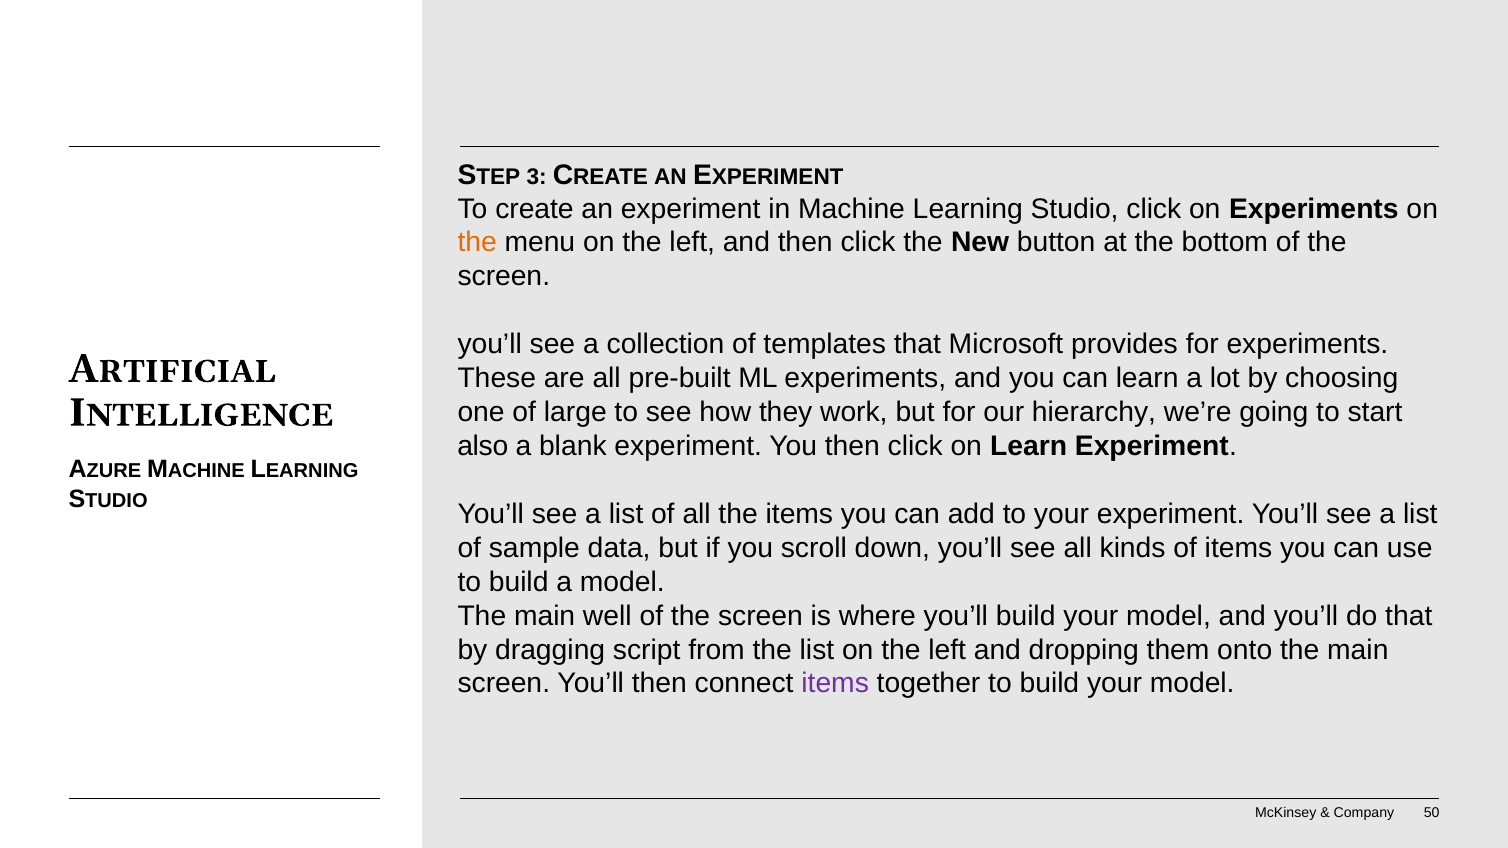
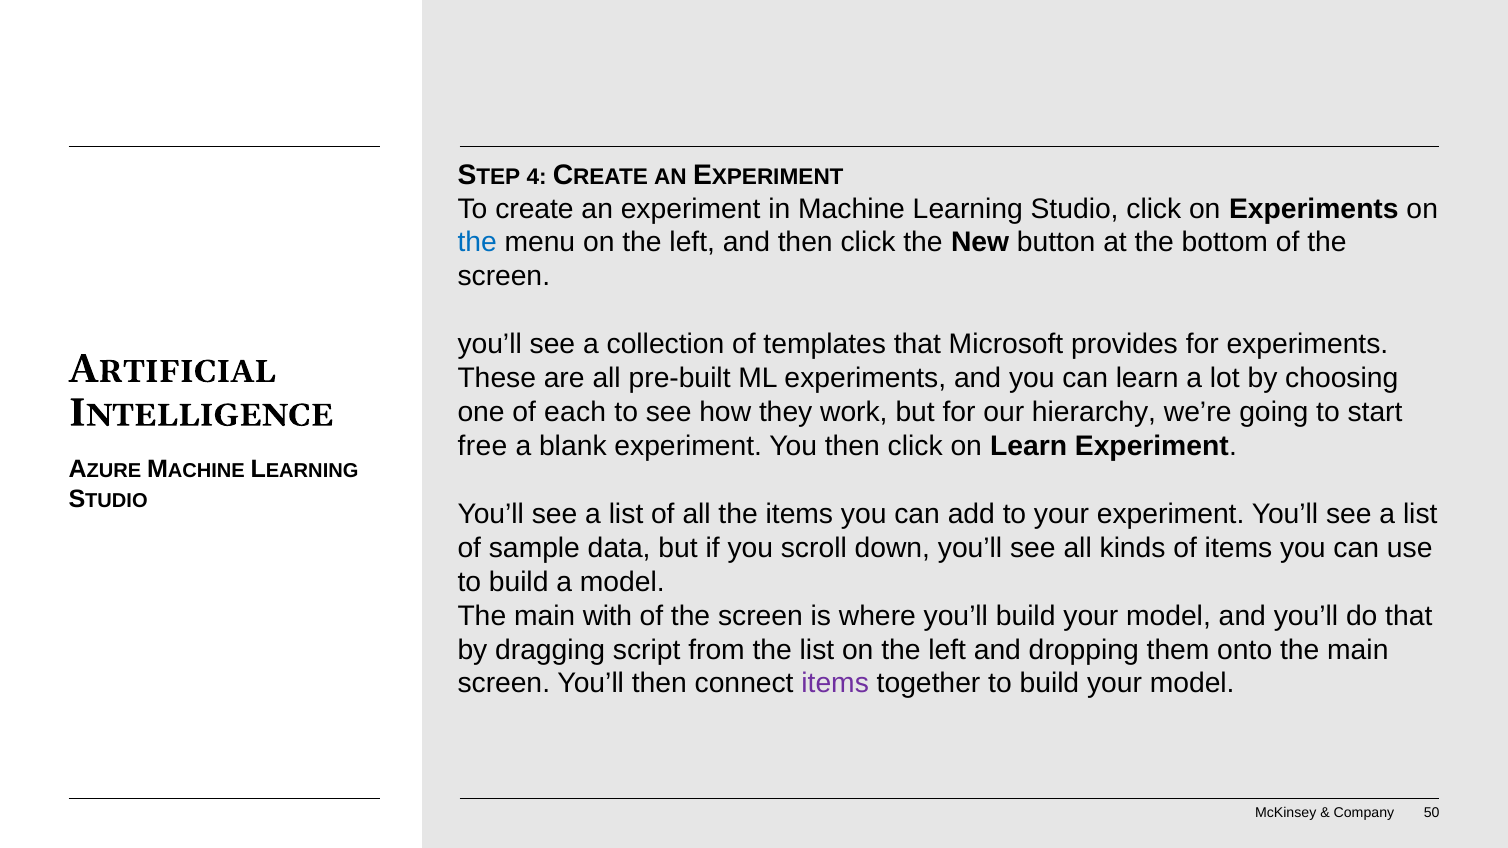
3: 3 -> 4 (537, 177)
the colour: orange -> blue (477, 243)
large: large -> each (575, 412)
also: also -> free (483, 446)
well: well -> with (607, 616)
